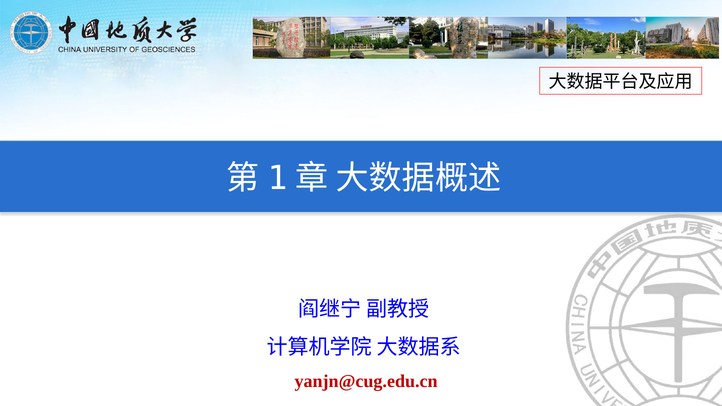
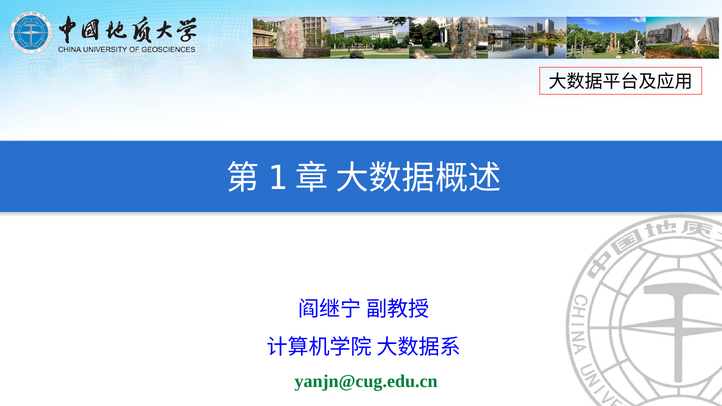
yanjn@cug.edu.cn colour: red -> green (366, 382)
